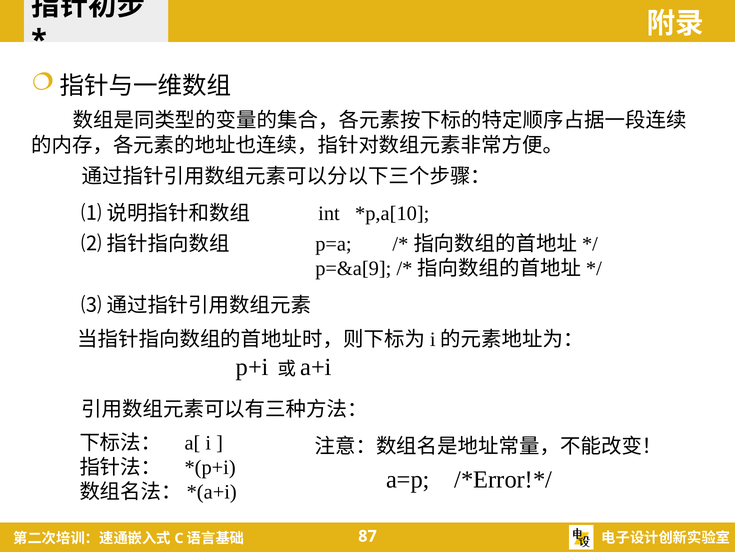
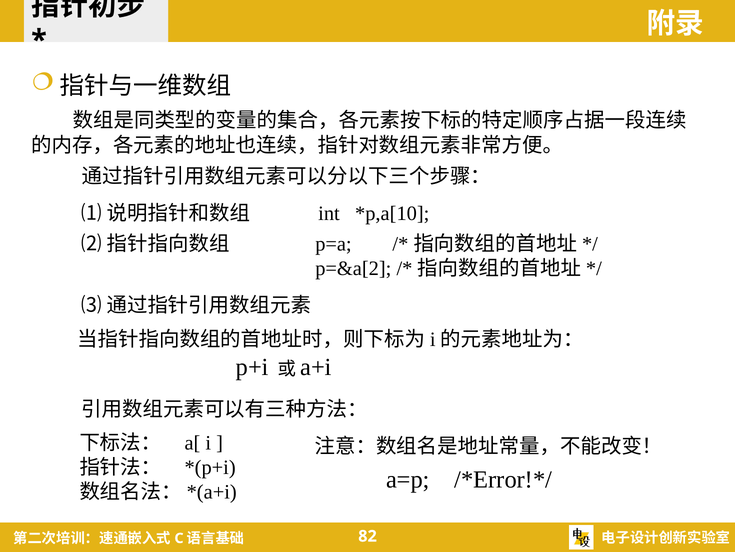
p=&a[9: p=&a[9 -> p=&a[2 (353, 268)
87: 87 -> 82 (368, 536)
